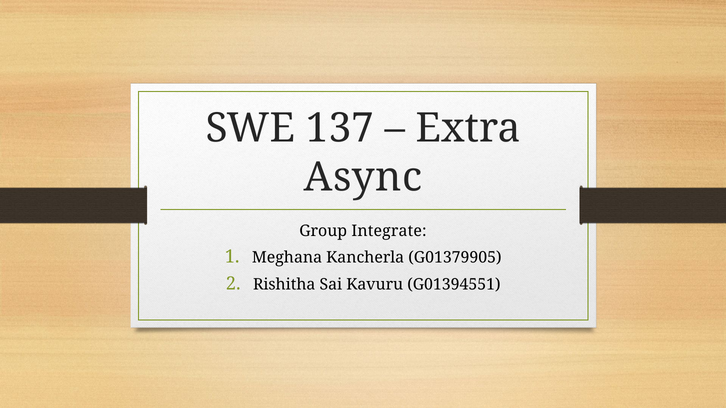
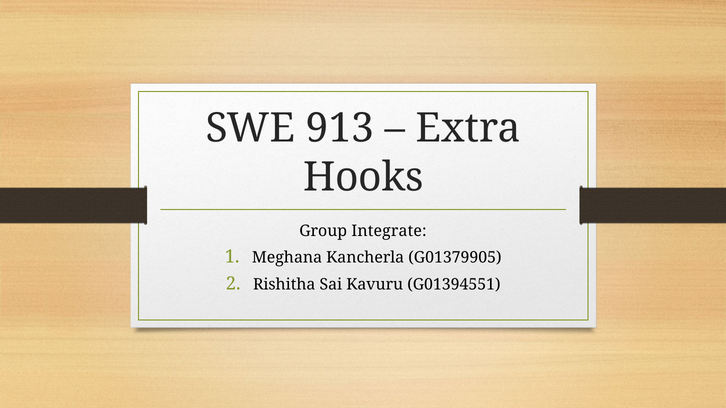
137: 137 -> 913 (340, 128)
Async: Async -> Hooks (363, 177)
